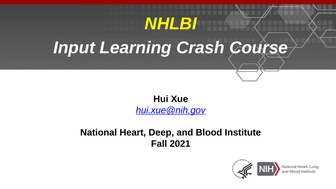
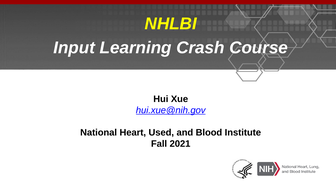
Deep: Deep -> Used (161, 133)
